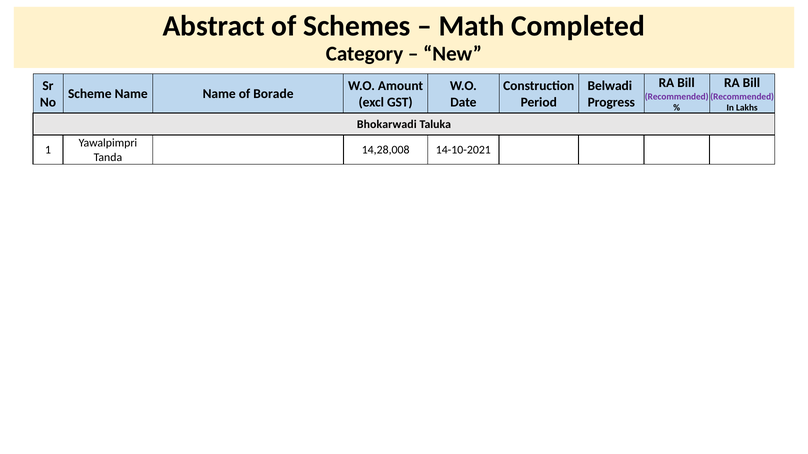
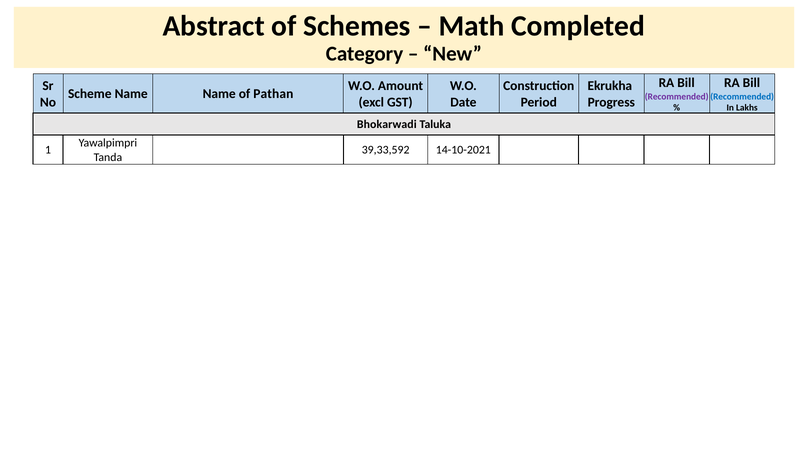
Belwadi: Belwadi -> Ekrukha (610, 86)
Borade: Borade -> Pathan (273, 94)
Recommended colour: purple -> blue (742, 97)
14,28,008: 14,28,008 -> 39,33,592 (386, 150)
